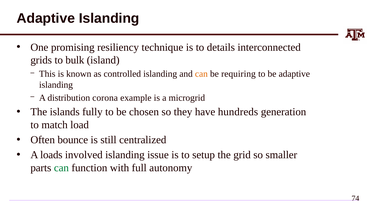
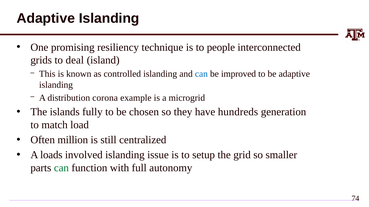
details: details -> people (221, 47)
bulk: bulk -> deal (75, 60)
can colour: orange -> blue (201, 74)
requiring: requiring -> improved (239, 74)
bounce: bounce -> million (73, 140)
